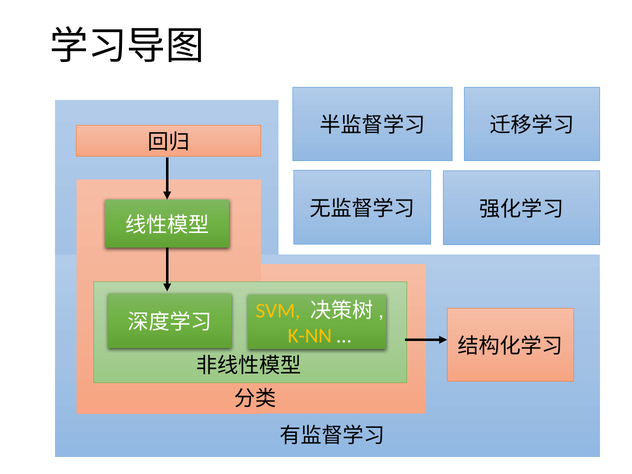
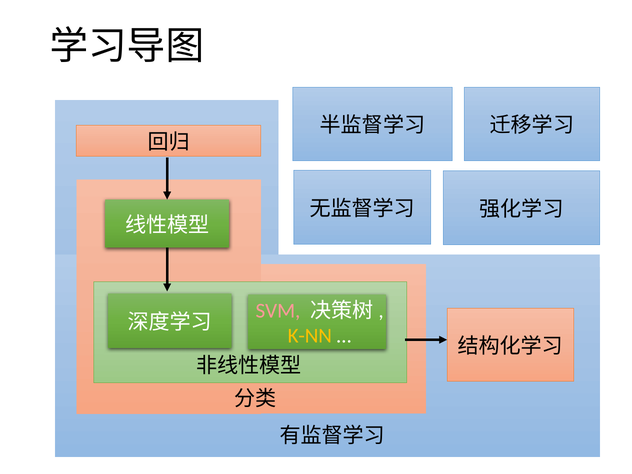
SVM colour: yellow -> pink (278, 311)
